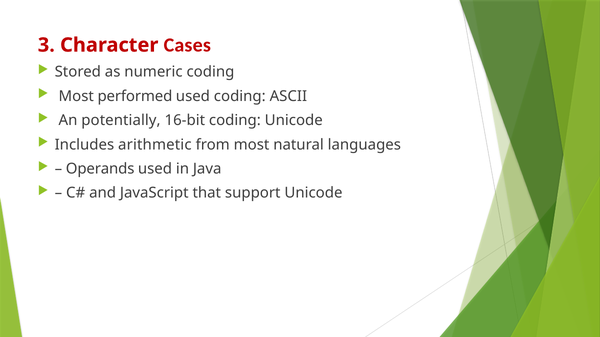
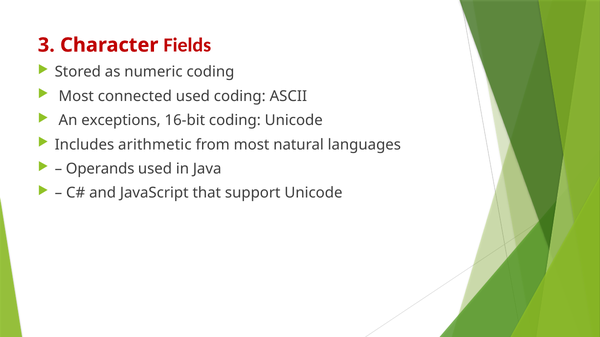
Cases: Cases -> Fields (187, 45)
performed: performed -> connected (135, 96)
potentially: potentially -> exceptions (121, 121)
